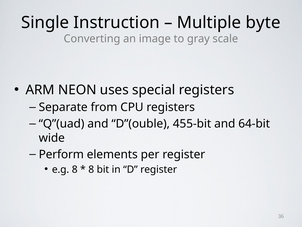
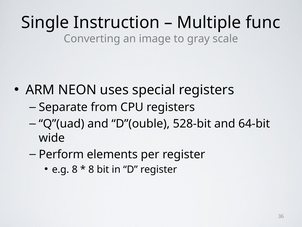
byte: byte -> func (263, 23)
455-bit: 455-bit -> 528-bit (192, 124)
